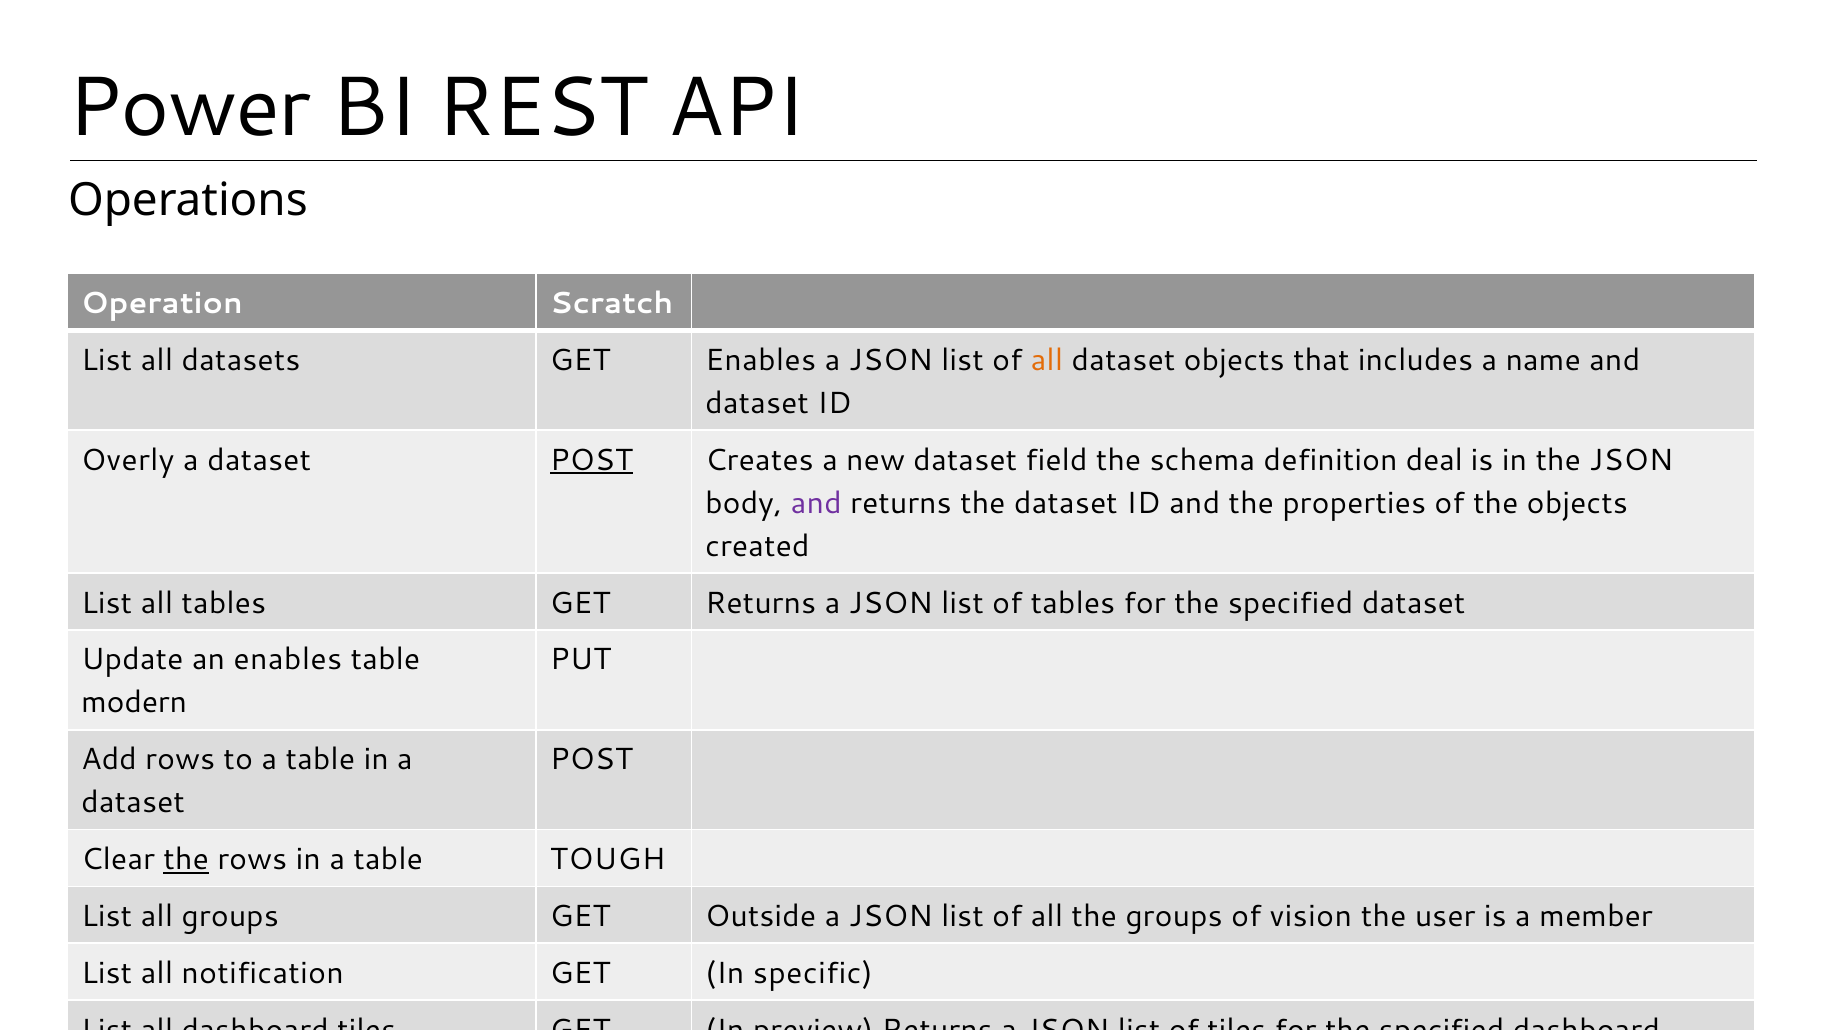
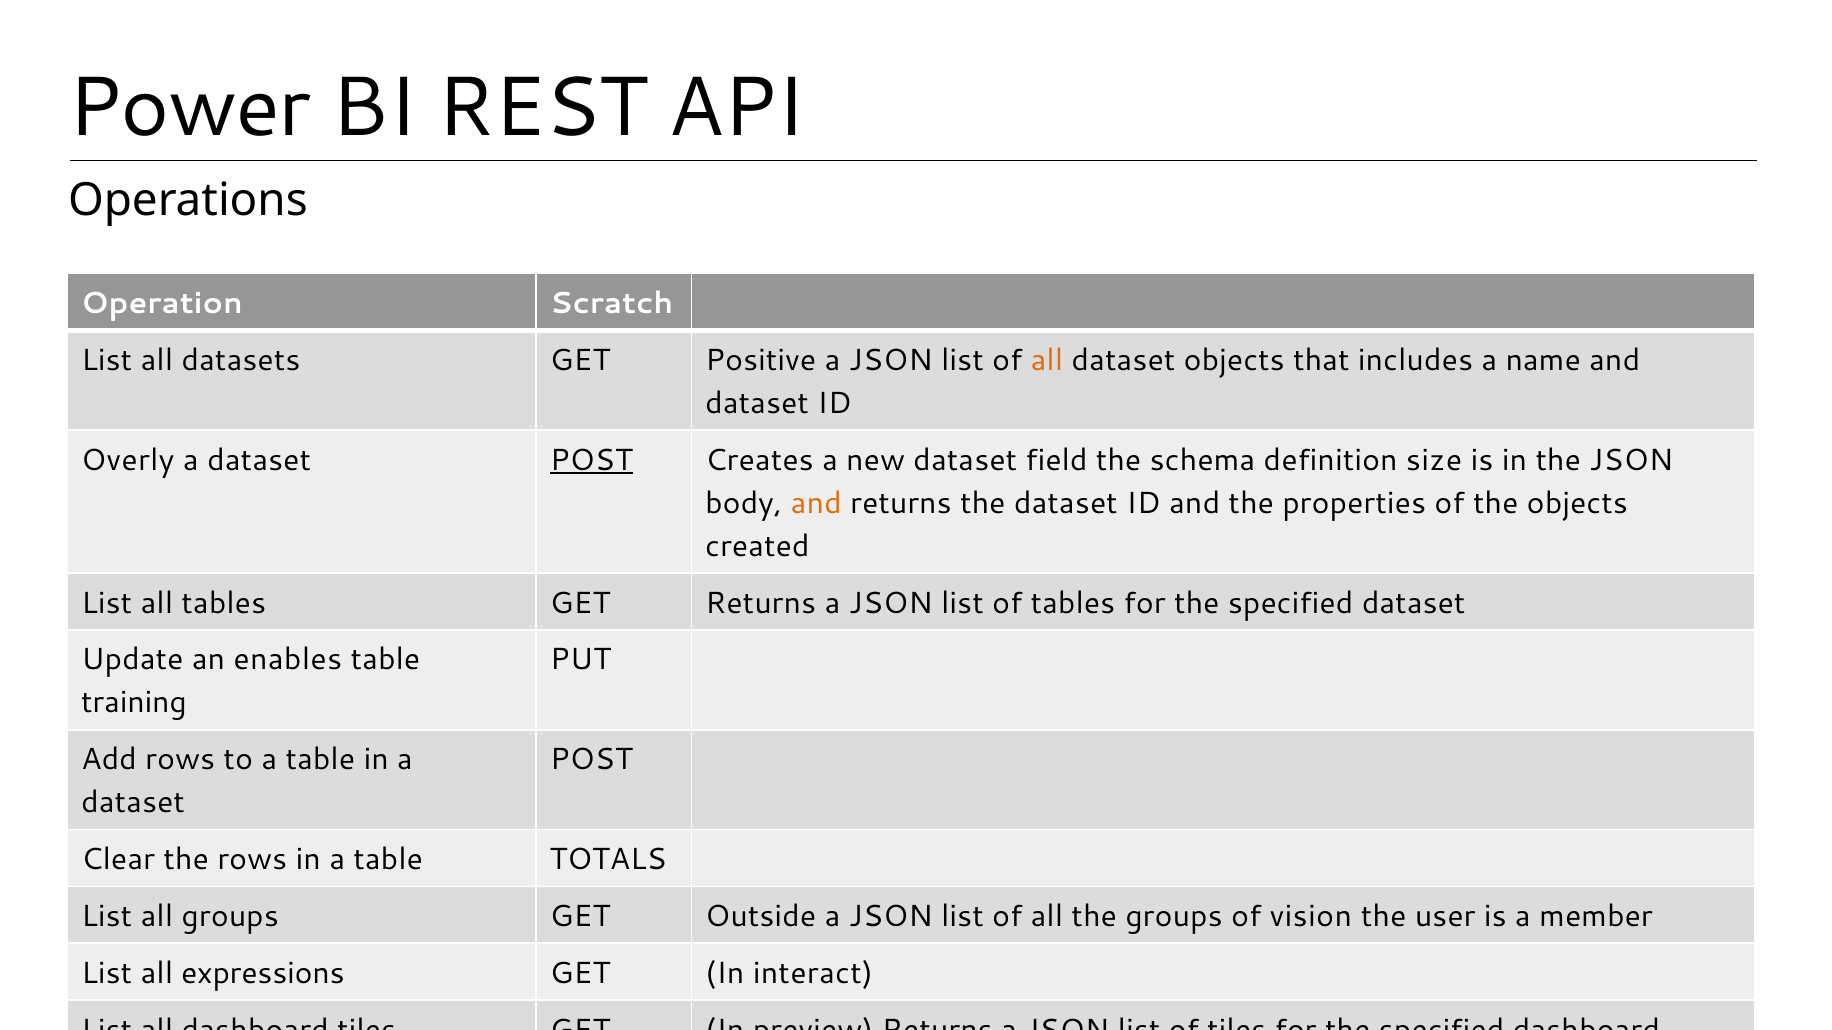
GET Enables: Enables -> Positive (761, 360)
deal: deal -> size (1434, 460)
and colour: purple -> orange (816, 503)
modern: modern -> training (134, 703)
the underline: present -> none (186, 860)
TOUGH: TOUGH -> TOTALS (608, 860)
notification: notification -> expressions (263, 974)
specific: specific -> interact (813, 974)
